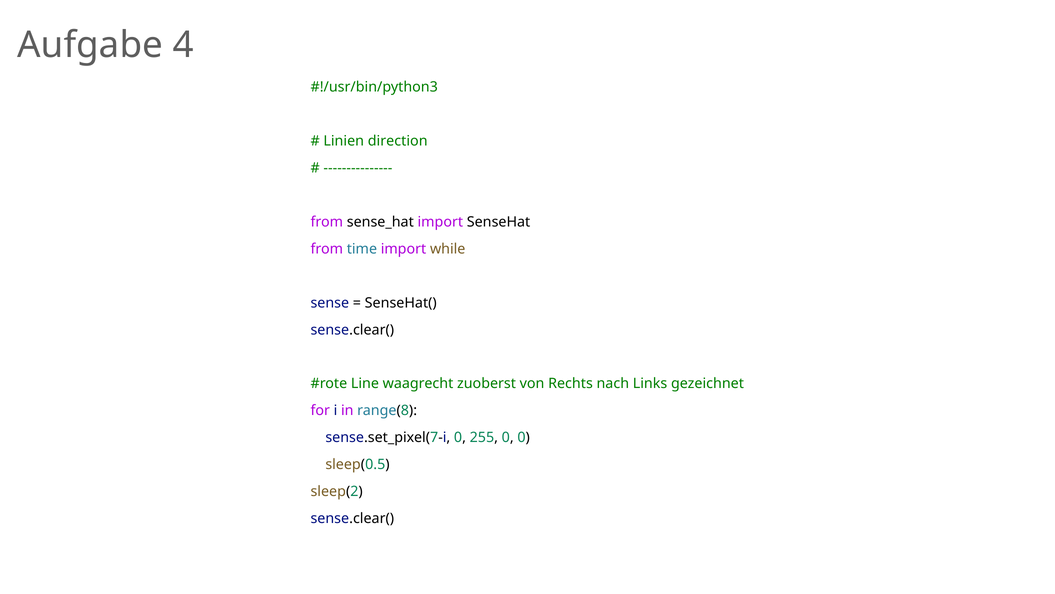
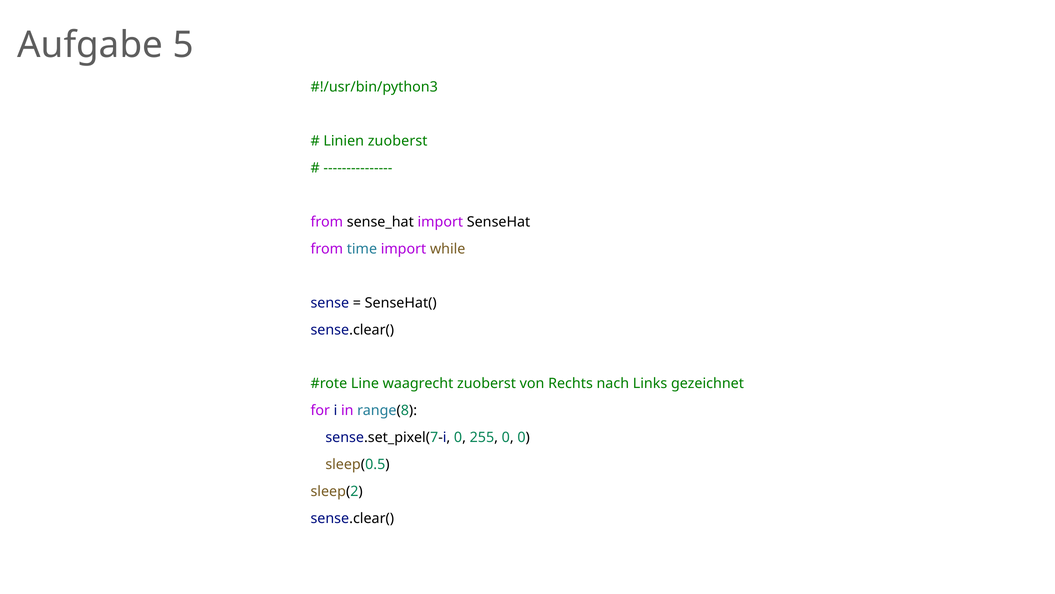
4: 4 -> 5 (183, 45)
Linien direction: direction -> zuoberst (398, 141)
